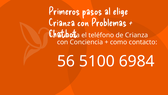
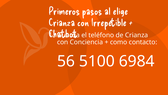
Problemas: Problemas -> Irrepetible (109, 23)
